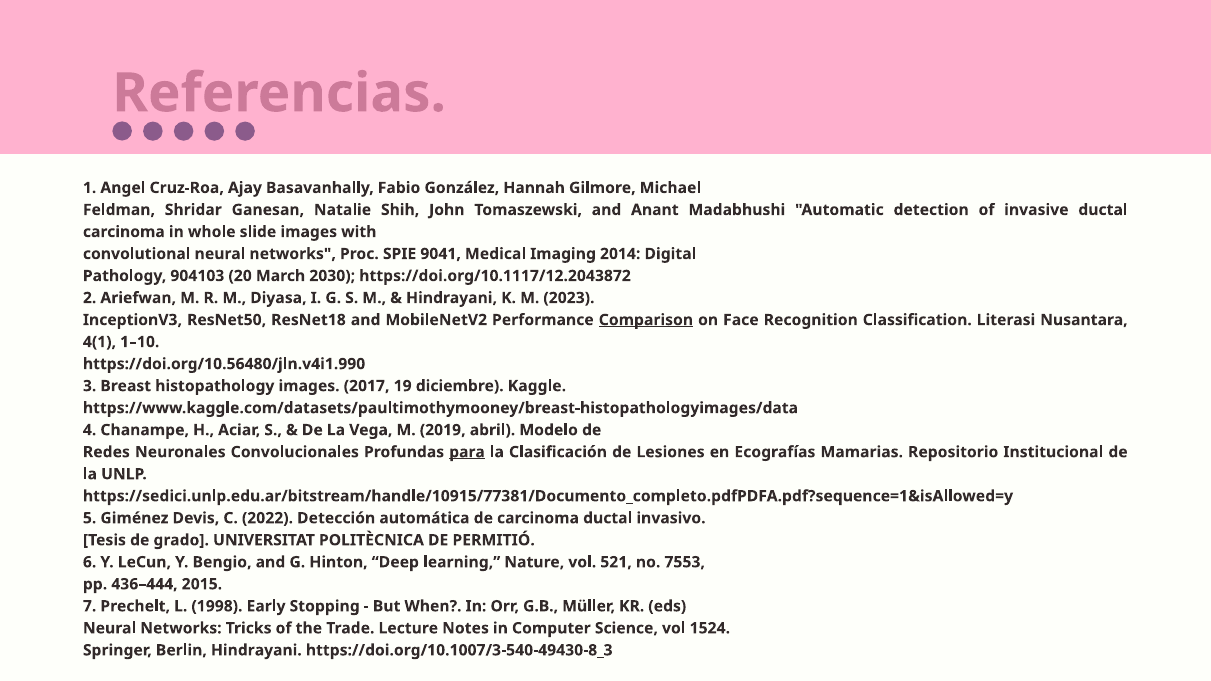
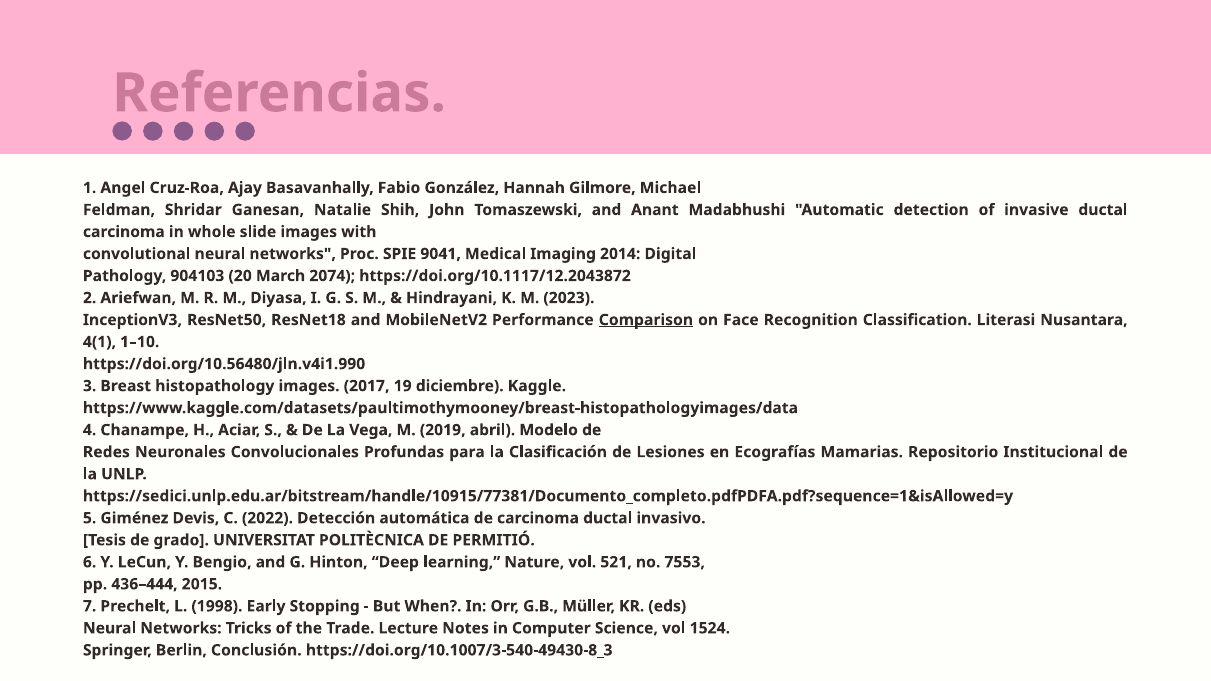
2030: 2030 -> 2074 (332, 276)
para underline: present -> none (467, 452)
Berlin Hindrayani: Hindrayani -> Conclusión (256, 650)
